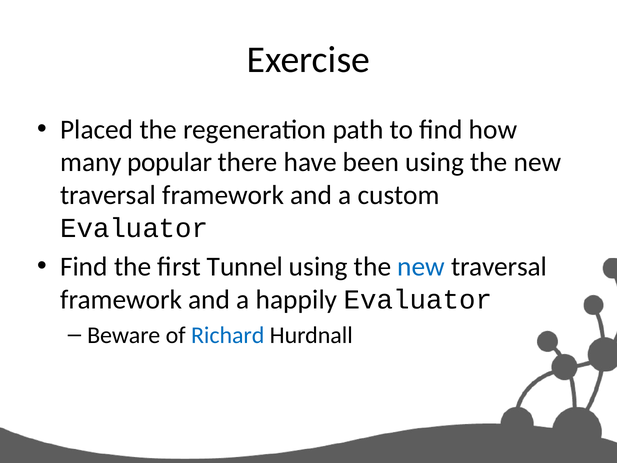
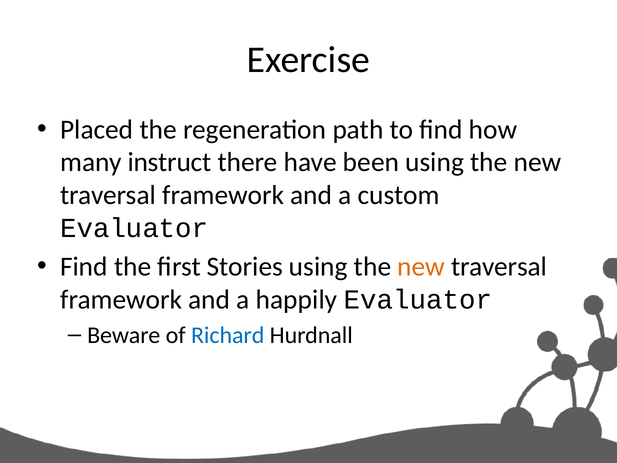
popular: popular -> instruct (170, 162)
Tunnel: Tunnel -> Stories (245, 267)
new colour: blue -> orange (421, 267)
